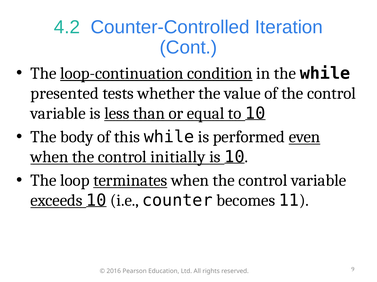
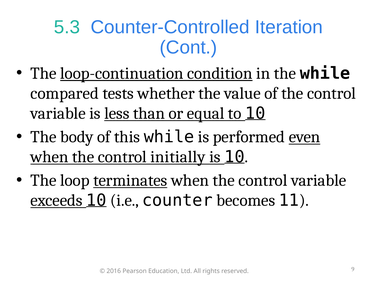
4.2: 4.2 -> 5.3 (67, 27)
presented: presented -> compared (65, 94)
